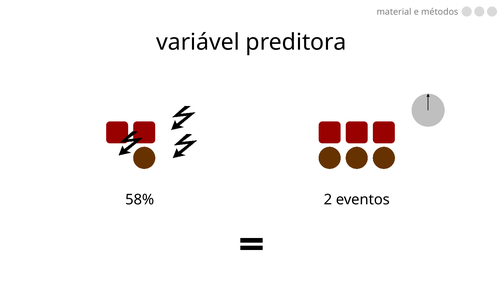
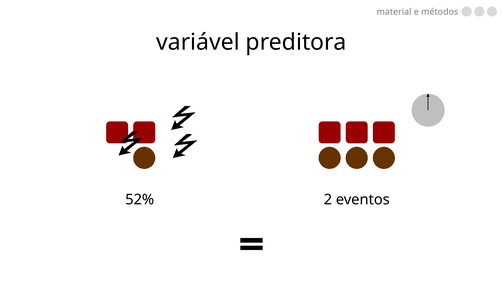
58%: 58% -> 52% (140, 200)
